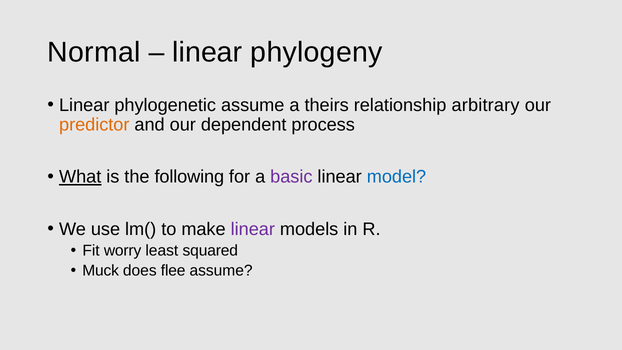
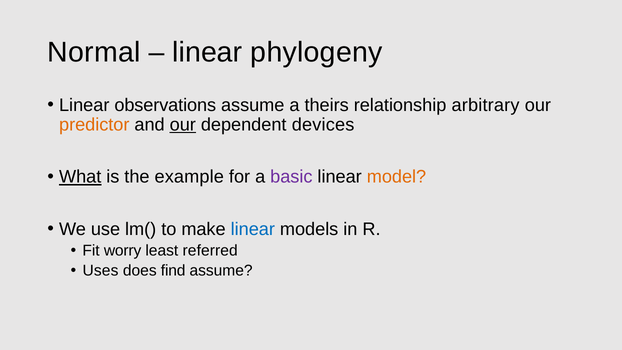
phylogenetic: phylogenetic -> observations (165, 105)
our underline: none -> present (183, 125)
process: process -> devices (323, 125)
following: following -> example (189, 177)
model colour: blue -> orange (396, 177)
linear colour: purple -> blue (253, 229)
squared: squared -> referred (210, 251)
Muck: Muck -> Uses (100, 271)
flee: flee -> find (173, 271)
